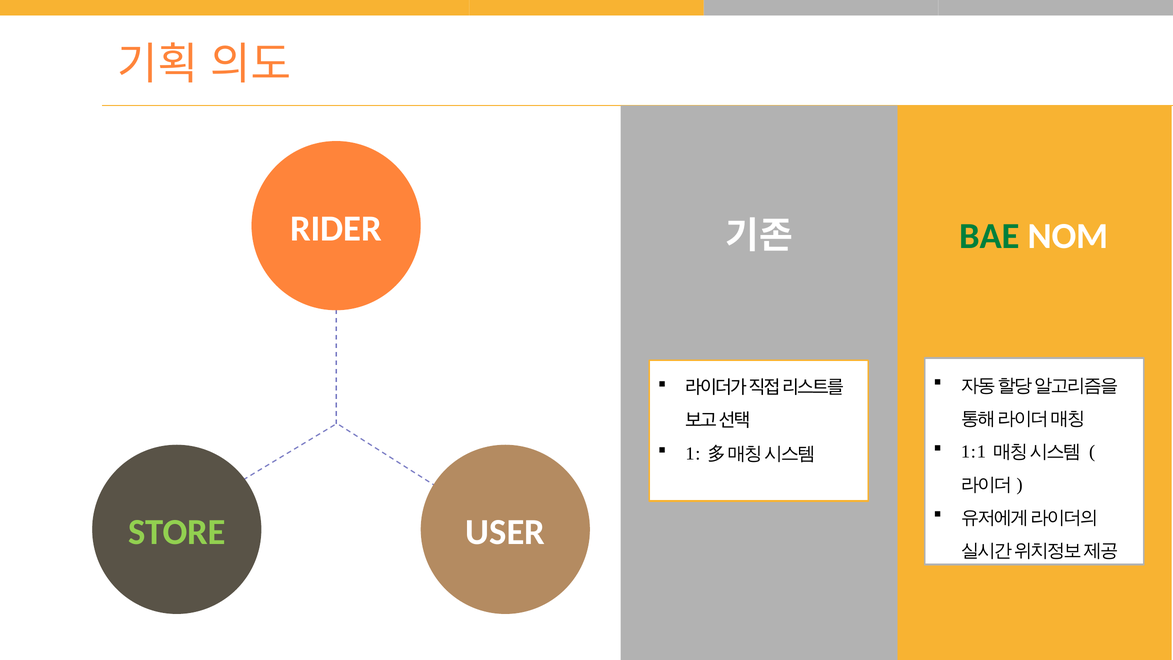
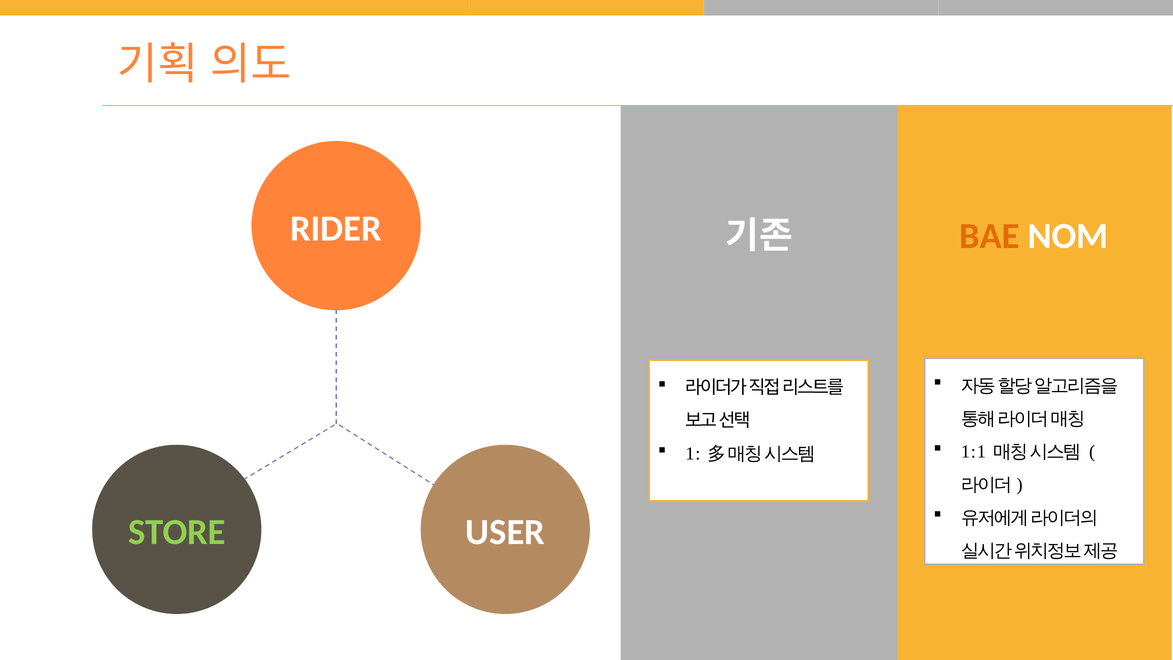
BAE colour: green -> orange (989, 236)
